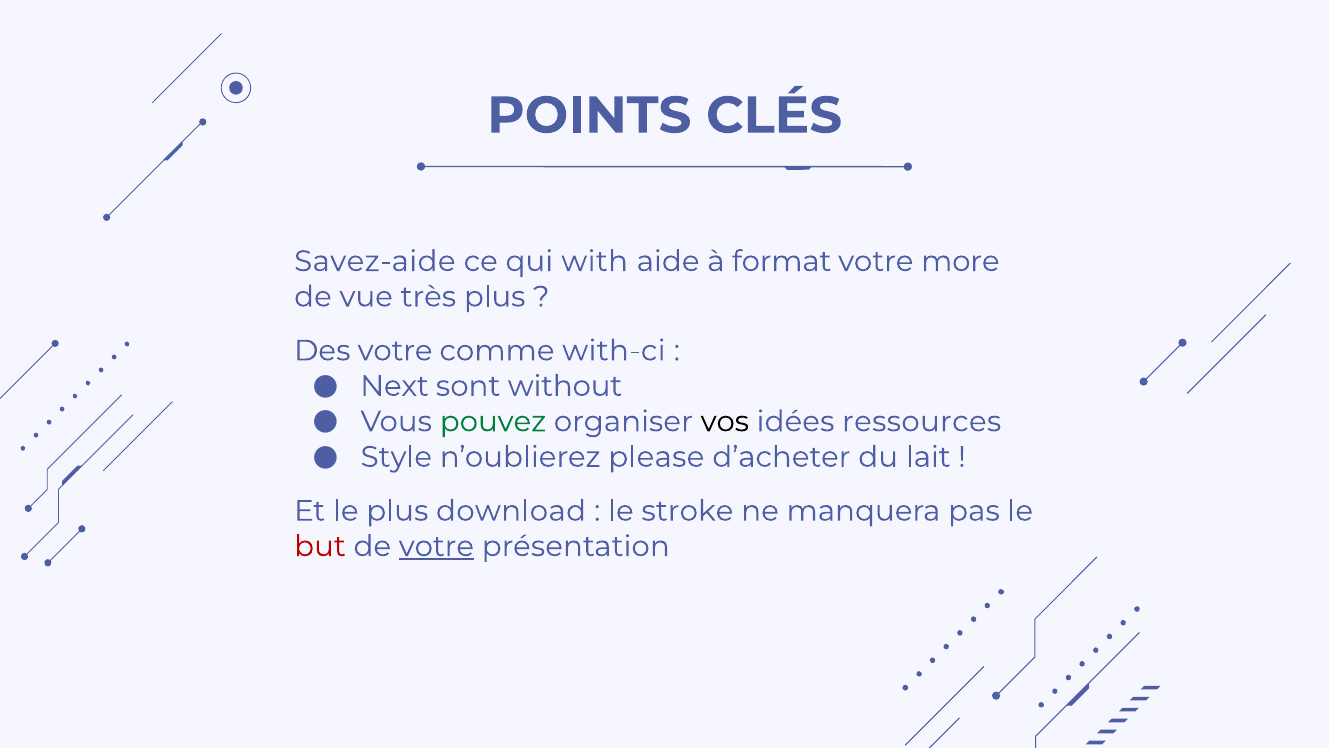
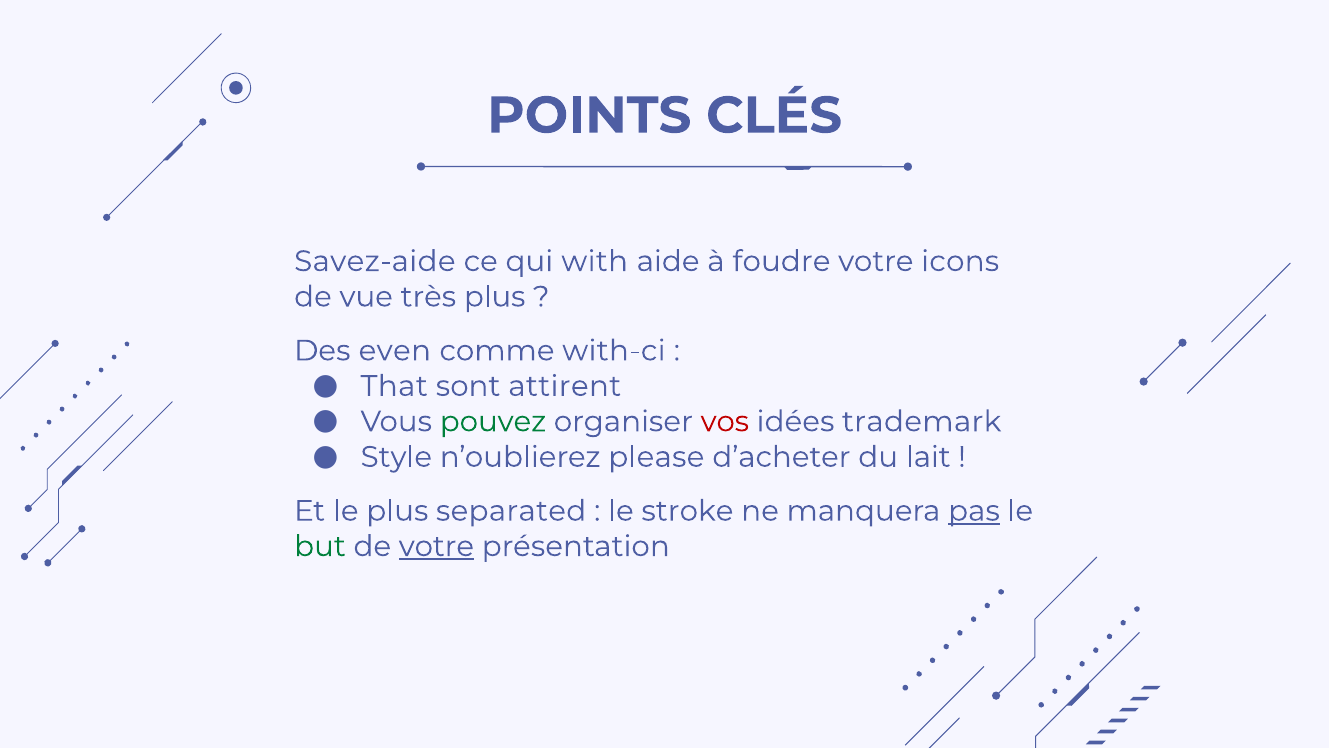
format: format -> foudre (781, 261)
more: more -> icons (960, 261)
Des votre: votre -> even (395, 351)
Next: Next -> That (394, 386)
without: without -> attirent (565, 386)
vos colour: black -> red (725, 421)
ressources: ressources -> trademark (922, 421)
download: download -> separated (511, 511)
pas underline: none -> present (974, 511)
but colour: red -> green (320, 546)
